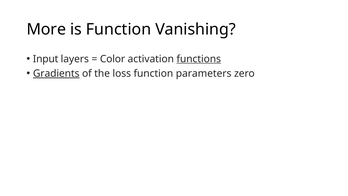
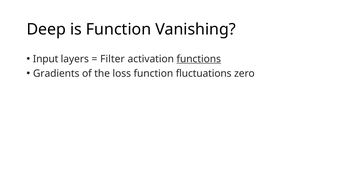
More: More -> Deep (46, 29)
Color: Color -> Filter (112, 59)
Gradients underline: present -> none (56, 73)
parameters: parameters -> fluctuations (204, 73)
